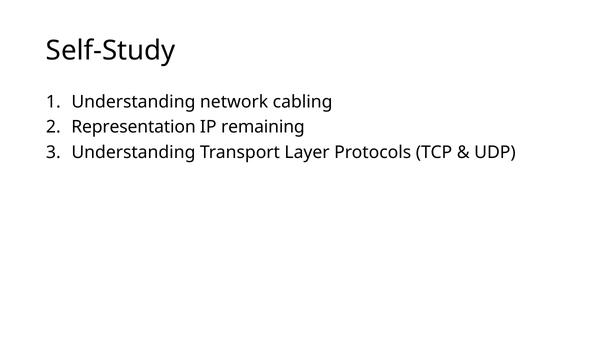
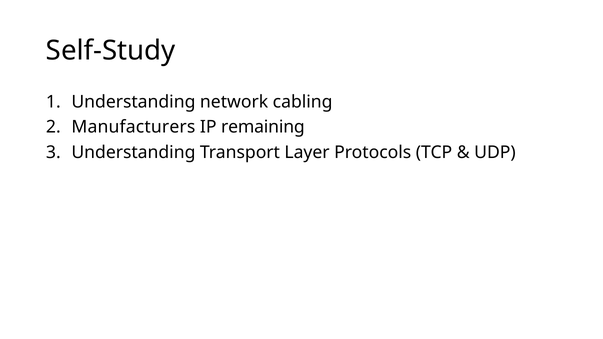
Representation: Representation -> Manufacturers (133, 127)
